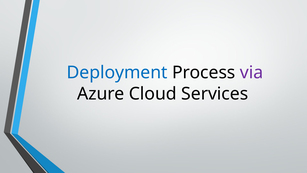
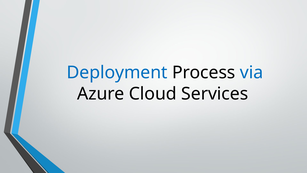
via colour: purple -> blue (252, 72)
